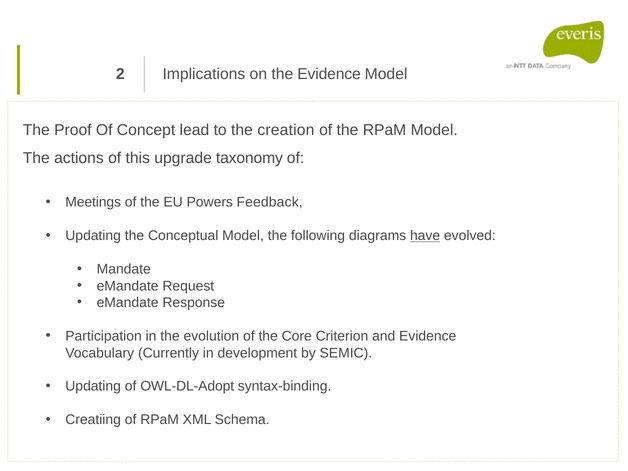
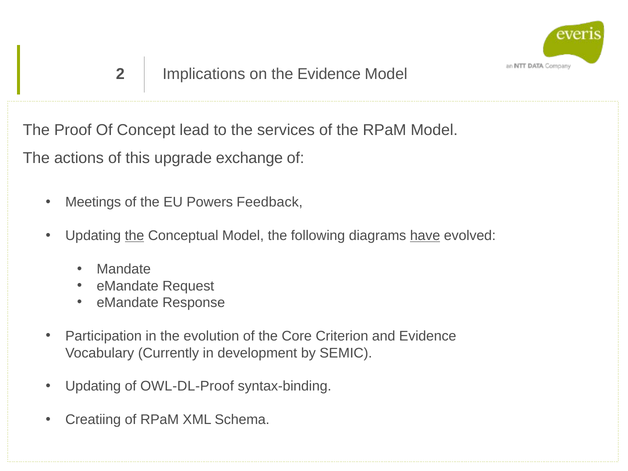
creation: creation -> services (286, 130)
taxonomy: taxonomy -> exchange (249, 158)
the underline: none -> present (134, 236)
OWL-DL-Adopt: OWL-DL-Adopt -> OWL-DL-Proof (187, 386)
